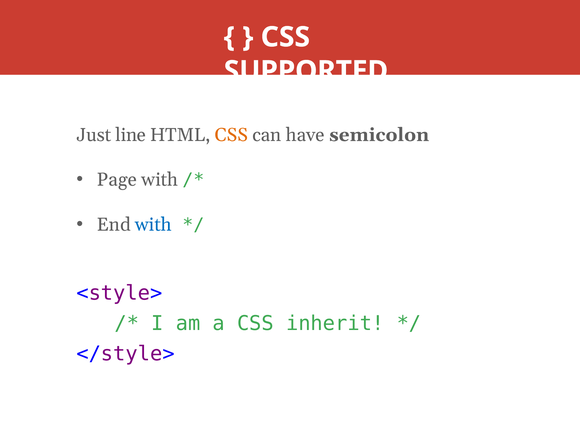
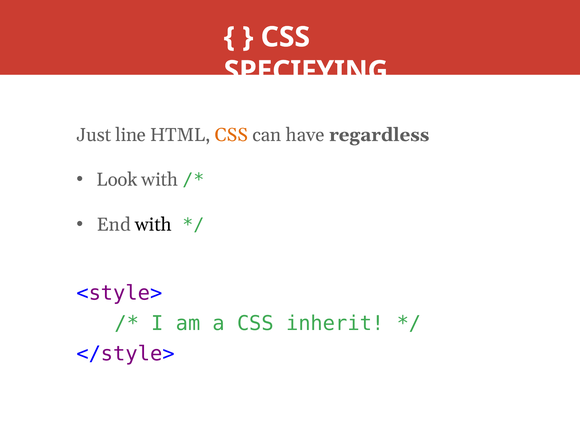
SUPPORTED: SUPPORTED -> SPECIFYING (306, 71)
semicolon: semicolon -> regardless (379, 135)
Page: Page -> Look (117, 180)
with colour: blue -> black (153, 225)
